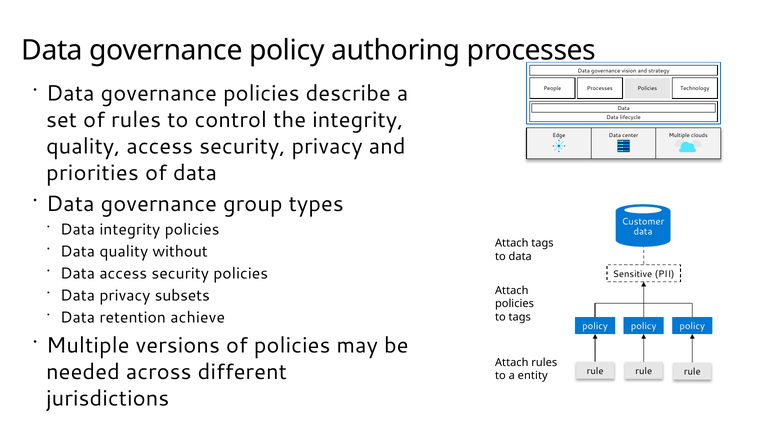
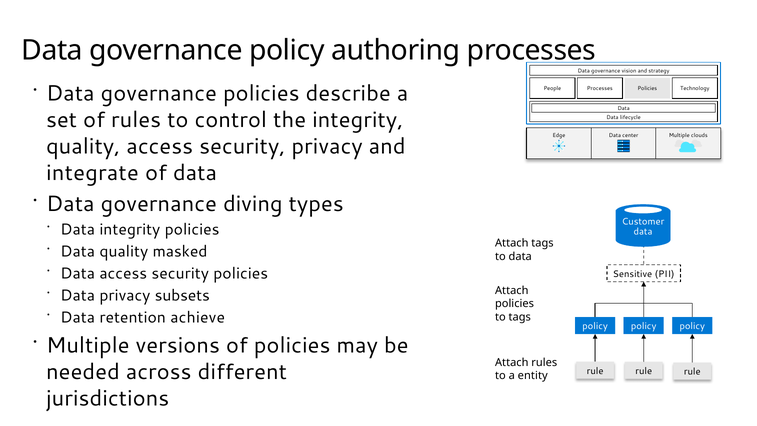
priorities: priorities -> integrate (92, 173)
group: group -> diving (253, 204)
without: without -> masked (180, 251)
